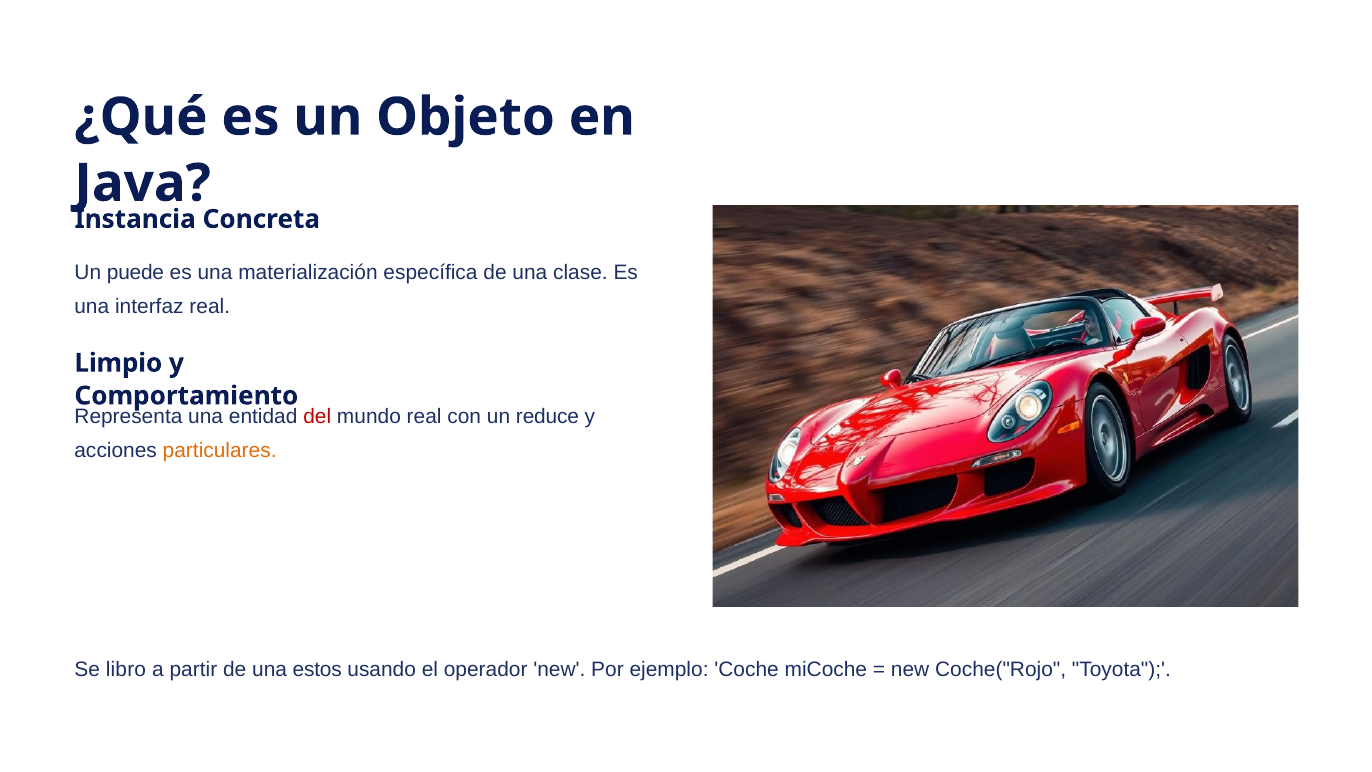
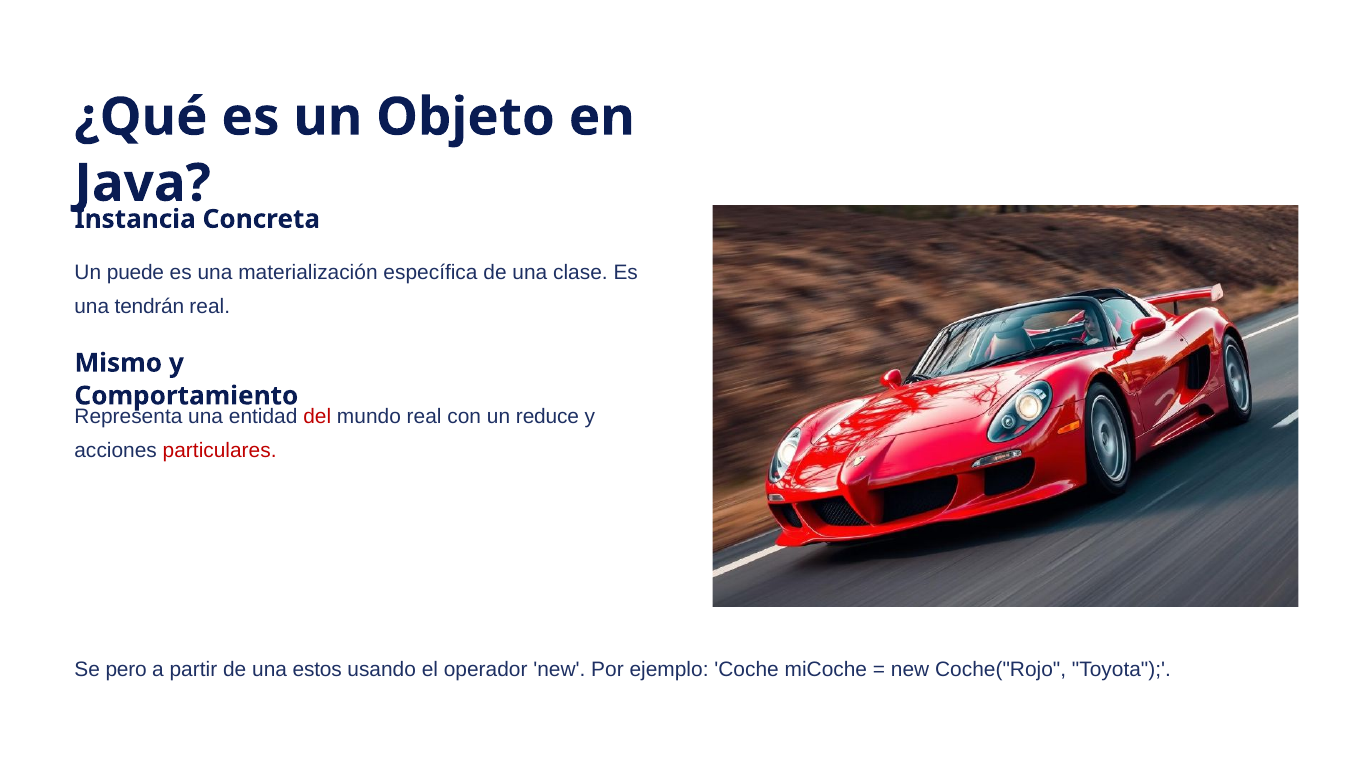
interfaz: interfaz -> tendrán (149, 307)
Limpio: Limpio -> Mismo (118, 363)
particulares colour: orange -> red (220, 450)
libro: libro -> pero (126, 669)
